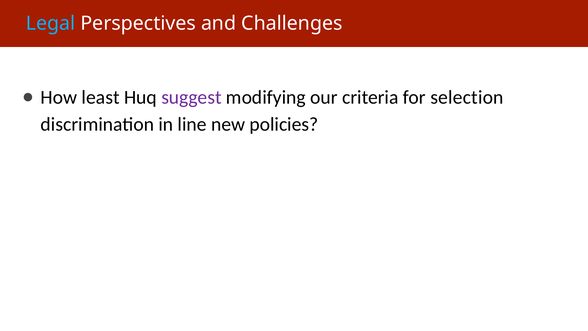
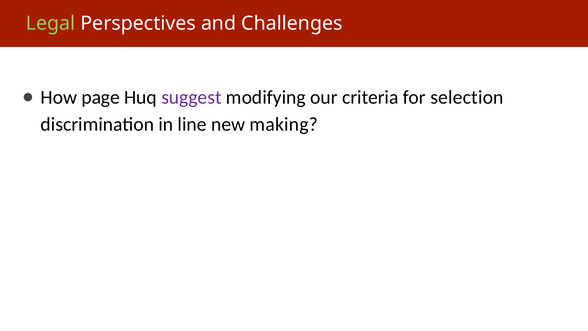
Legal colour: light blue -> light green (51, 23)
least: least -> page (101, 97)
policies: policies -> making (284, 124)
